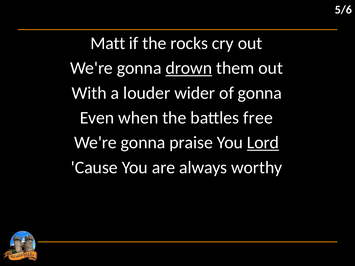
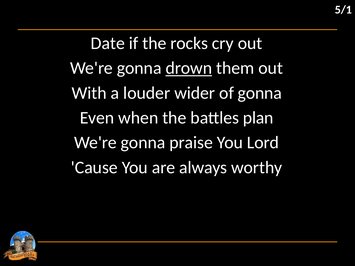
5/6: 5/6 -> 5/1 (343, 10)
Matt: Matt -> Date (108, 43)
free: free -> plan (258, 118)
Lord underline: present -> none (263, 143)
